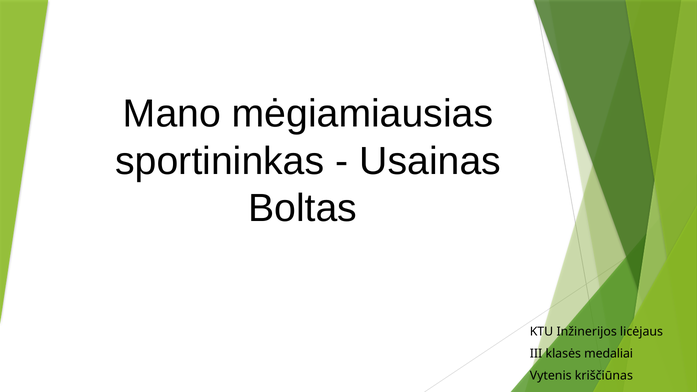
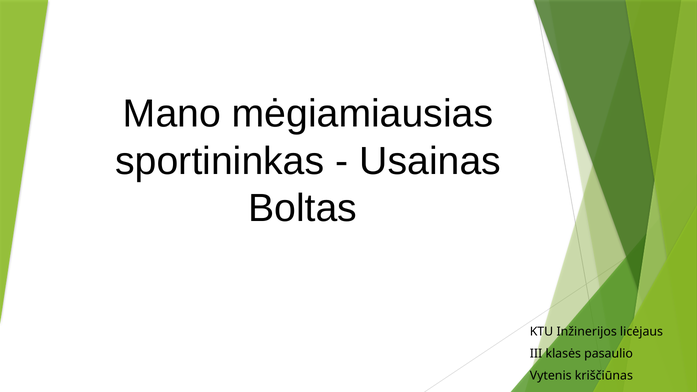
medaliai: medaliai -> pasaulio (609, 354)
